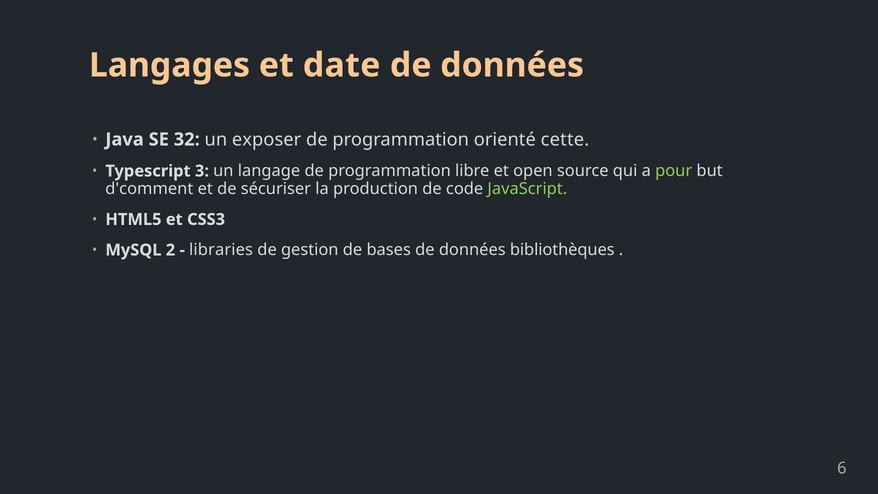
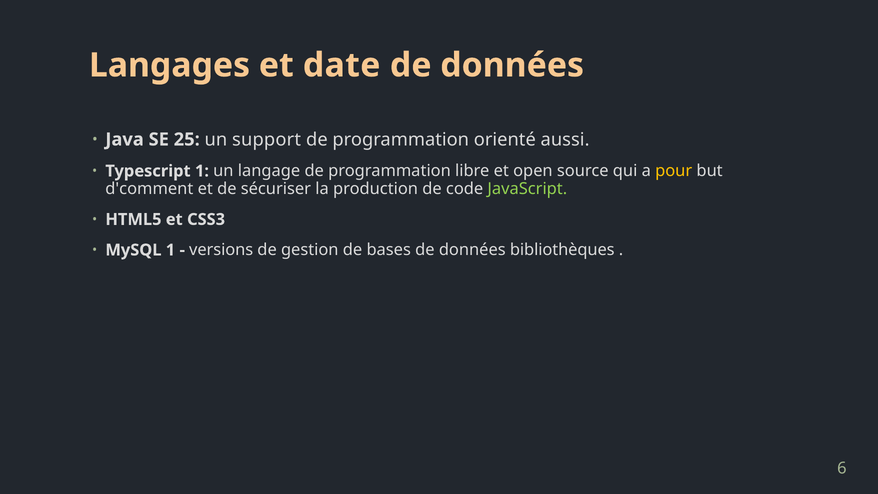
32: 32 -> 25 (187, 139)
exposer: exposer -> support (267, 139)
cette: cette -> aussi (565, 139)
Typescript 3: 3 -> 1 (202, 171)
pour colour: light green -> yellow (674, 171)
MySQL 2: 2 -> 1 (170, 250)
libraries: libraries -> versions (221, 250)
